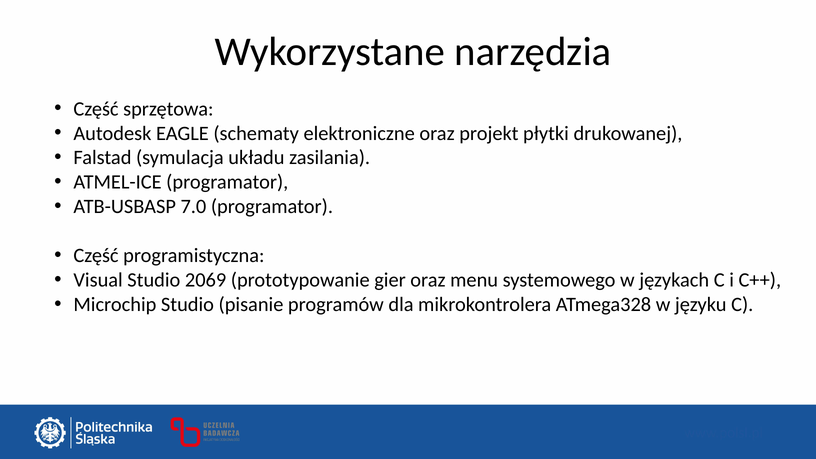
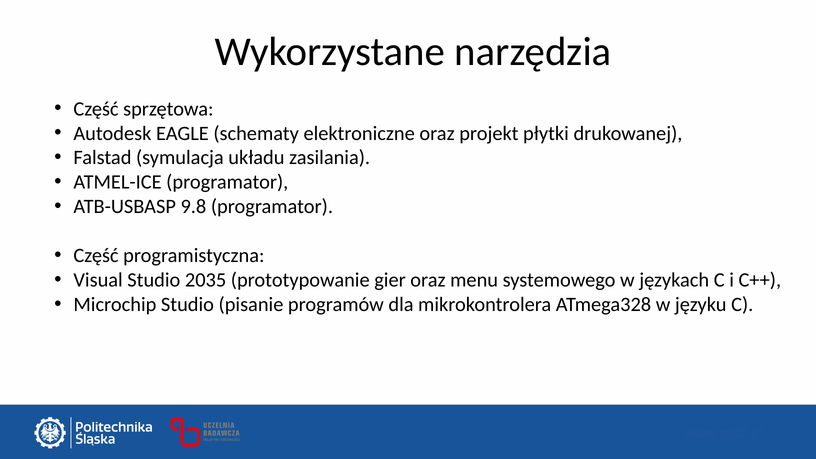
7.0: 7.0 -> 9.8 (193, 207)
2069: 2069 -> 2035 (206, 280)
